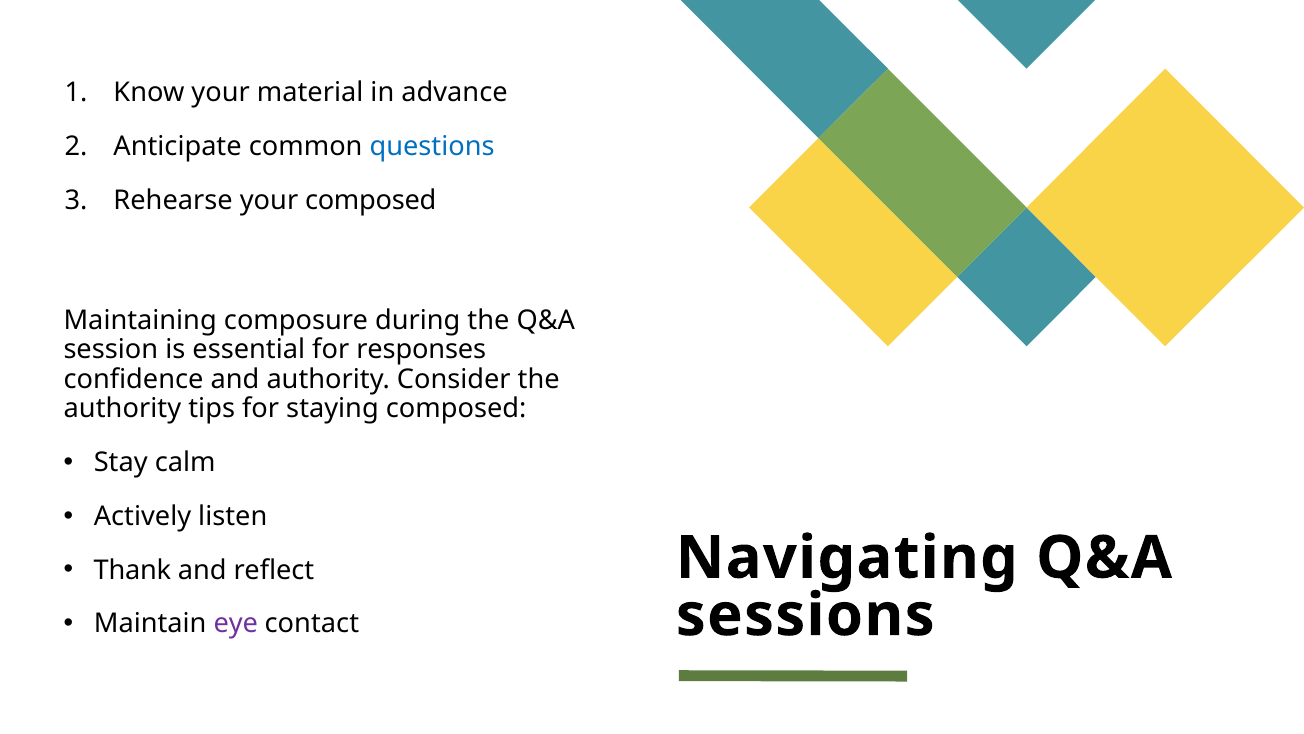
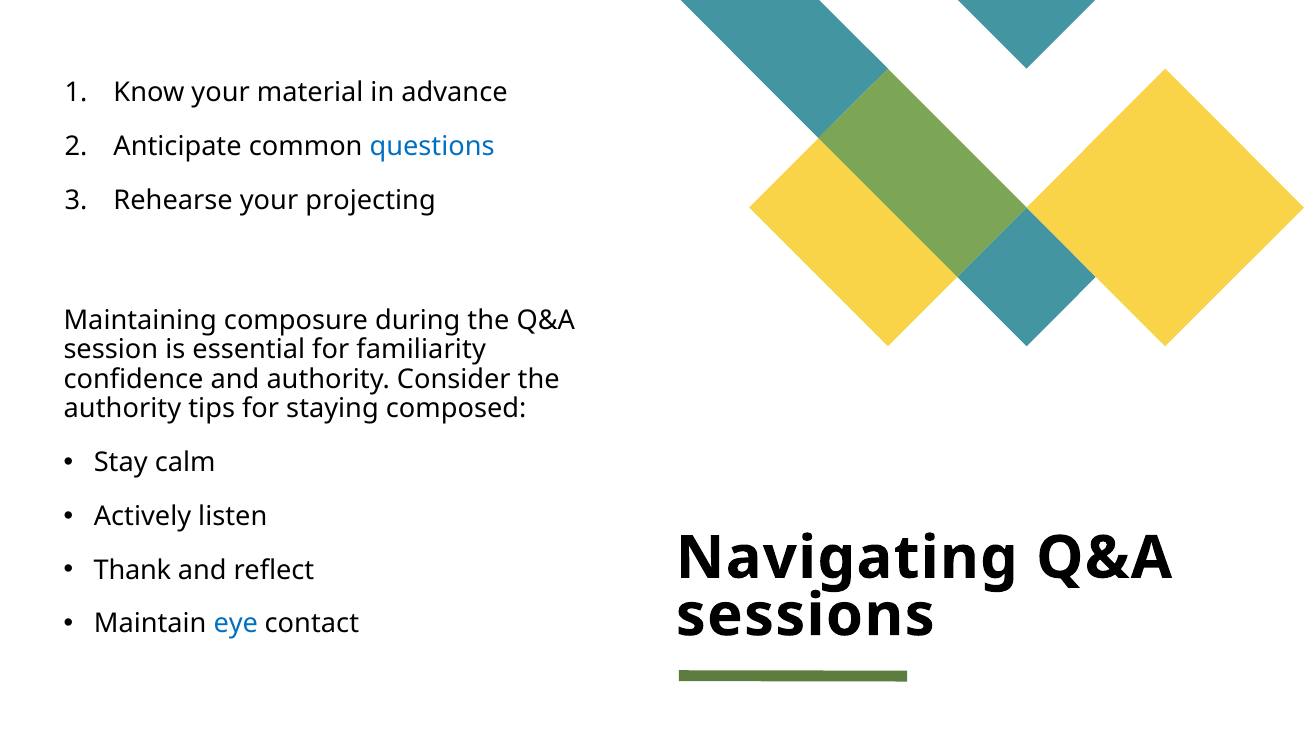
your composed: composed -> projecting (371, 200)
responses: responses -> familiarity (421, 349)
eye colour: purple -> blue (236, 623)
